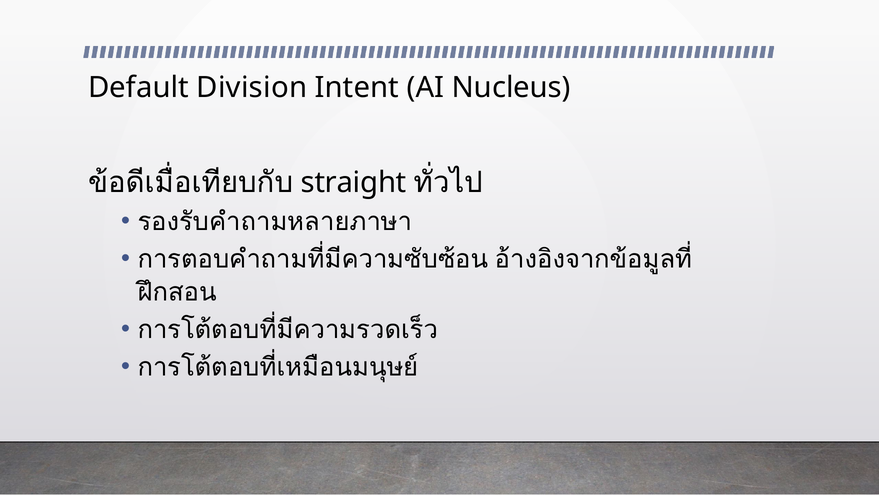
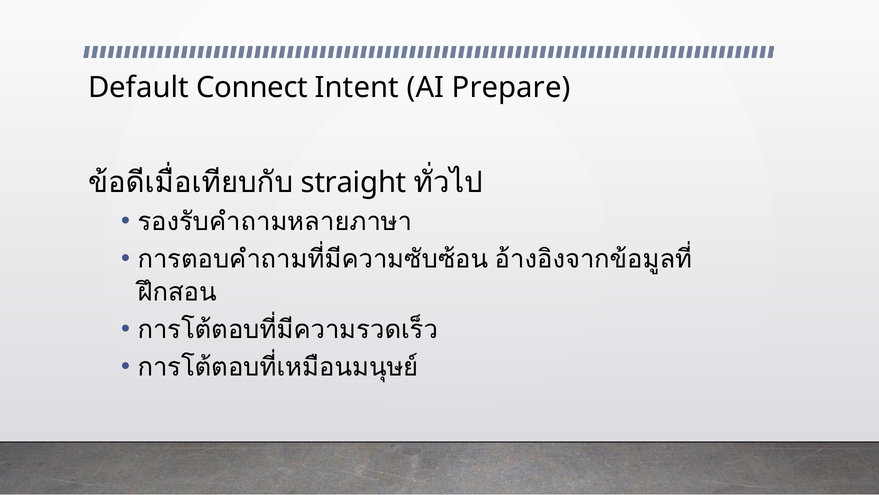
Division: Division -> Connect (252, 88)
Nucleus: Nucleus -> Prepare (511, 88)
